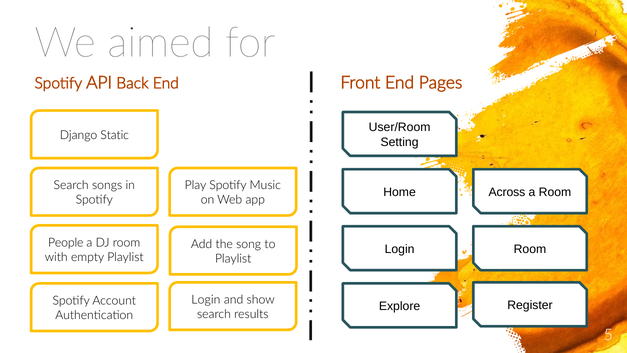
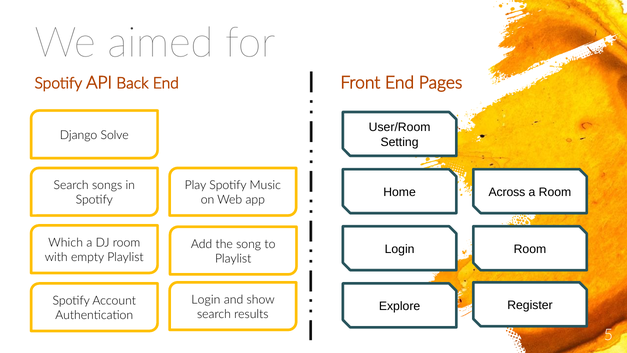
Static: Static -> Solve (115, 135)
People: People -> Which (66, 242)
